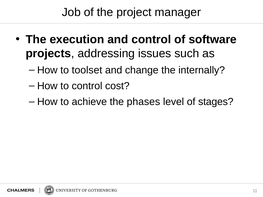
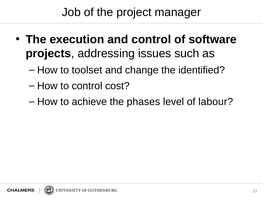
internally: internally -> identified (202, 70)
stages: stages -> labour (216, 102)
